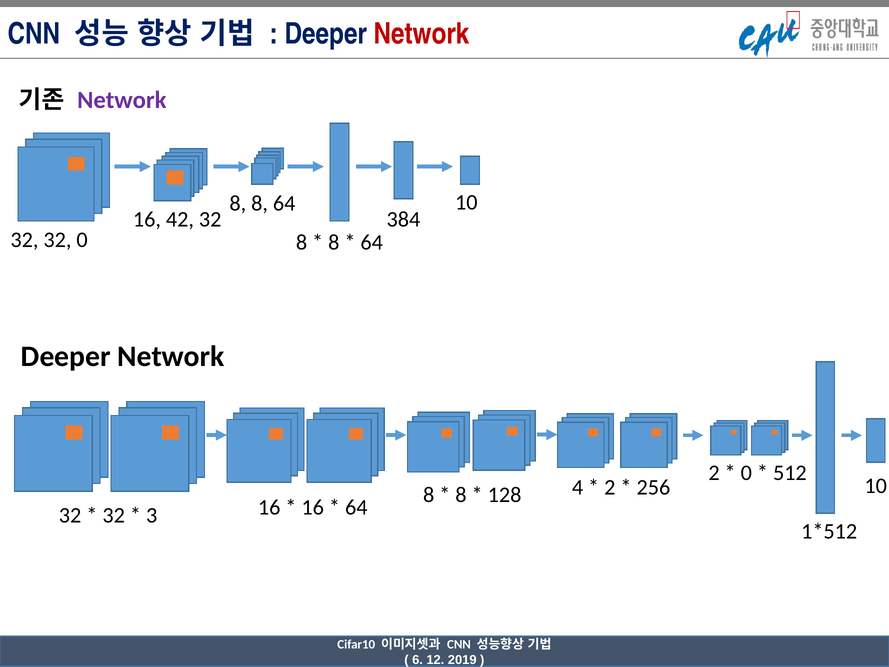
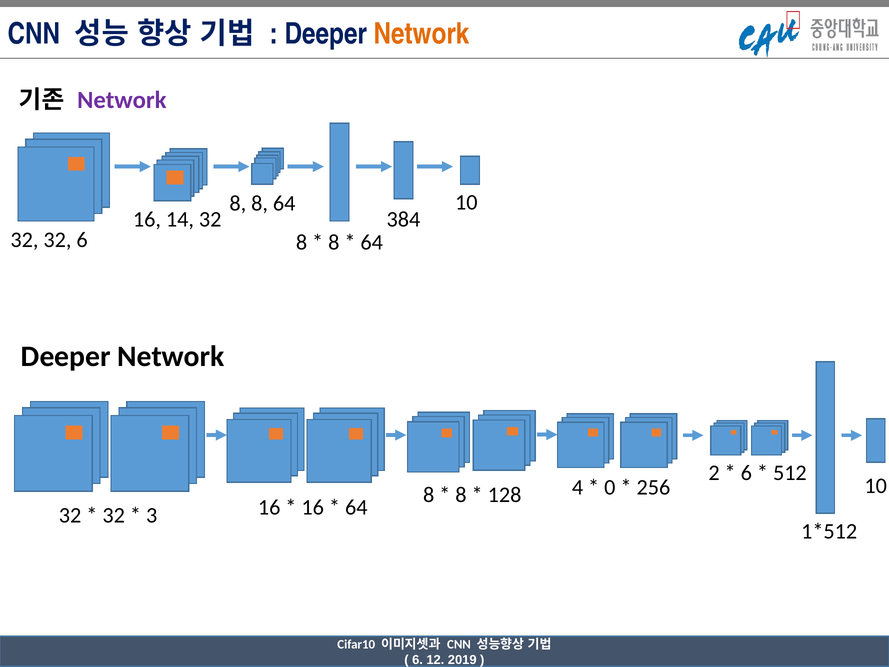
Network colour: red -> orange (422, 34)
42: 42 -> 14 (180, 219)
32 0: 0 -> 6 (82, 240)
0: 0 -> 6 (746, 473)
2: 2 -> 0 (610, 487)
